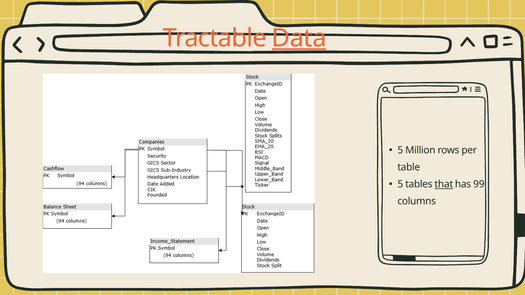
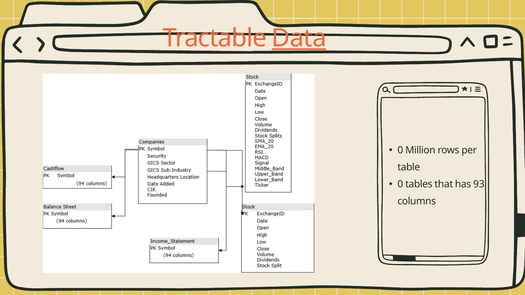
5: 5 -> 0 (400, 150)
5: 5 -> 0 (400, 185)
that underline: present -> none (444, 185)
99: 99 -> 93 (479, 185)
